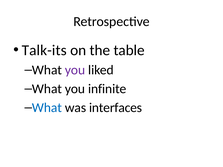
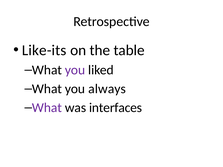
Talk-its: Talk-its -> Like-its (44, 50)
infinite: infinite -> always (107, 89)
What colour: blue -> purple (47, 108)
